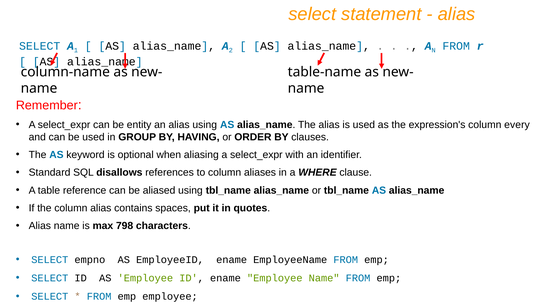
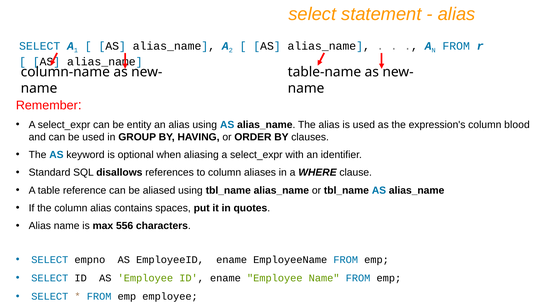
every: every -> blood (517, 125)
798: 798 -> 556 (125, 226)
